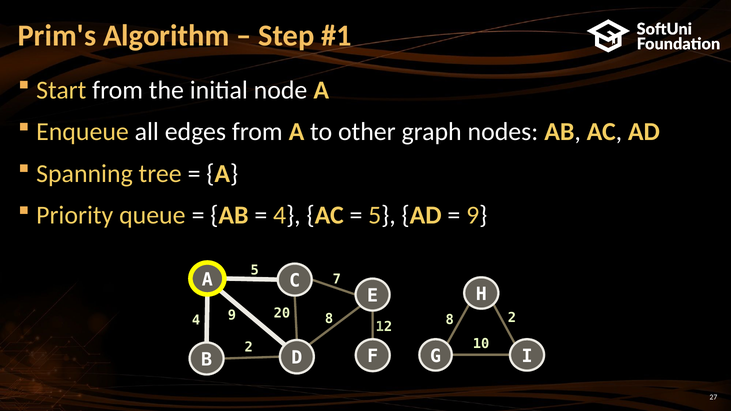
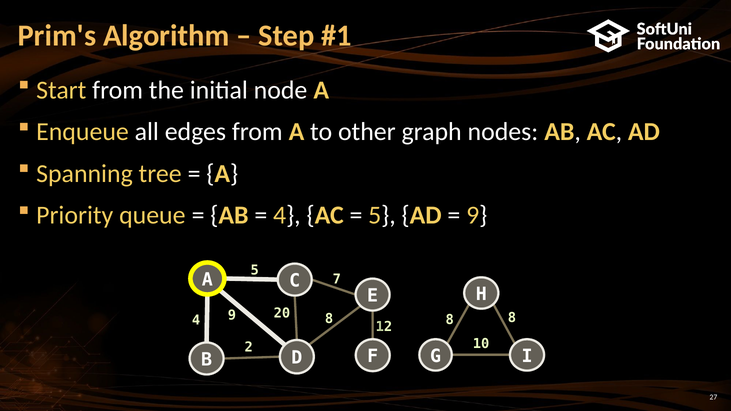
8 2: 2 -> 8 (512, 318)
